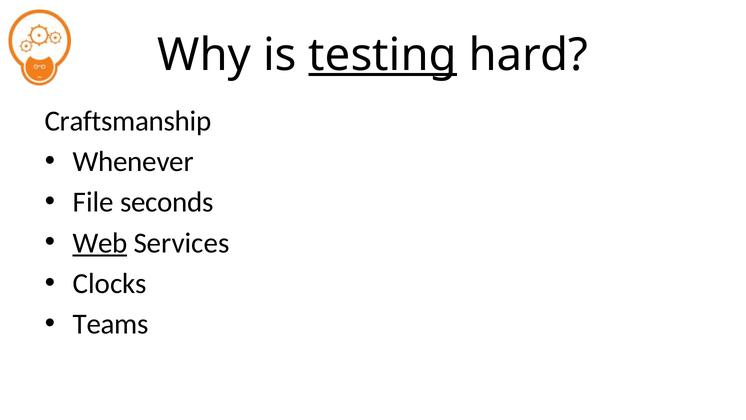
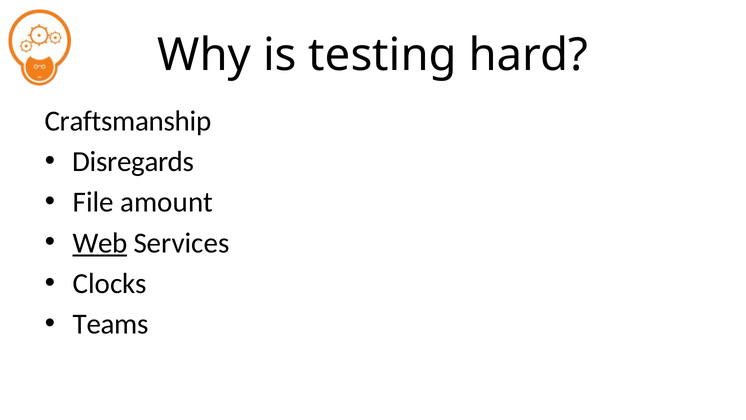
testing underline: present -> none (383, 55)
Whenever: Whenever -> Disregards (133, 162)
seconds: seconds -> amount (167, 202)
